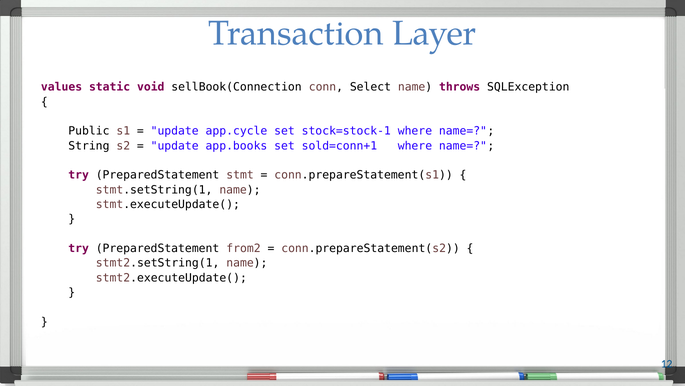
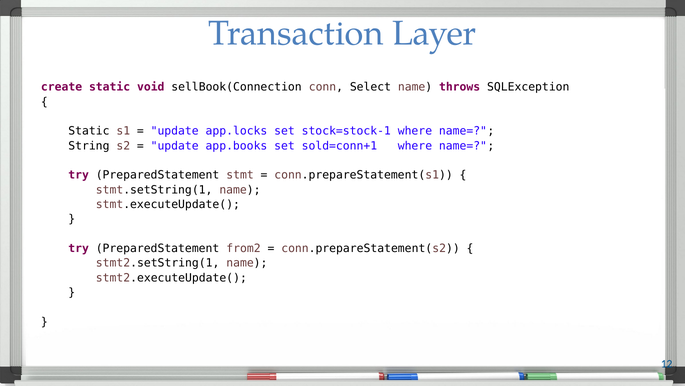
values: values -> create (62, 87)
Public: Public -> Static (89, 131)
app.cycle: app.cycle -> app.locks (236, 131)
